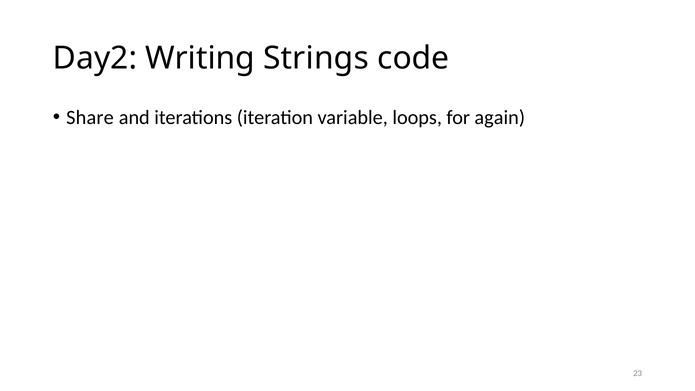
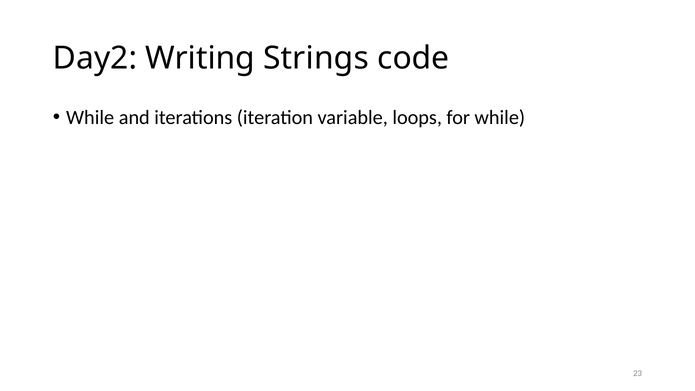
Share: Share -> While (90, 118)
for again: again -> while (500, 118)
